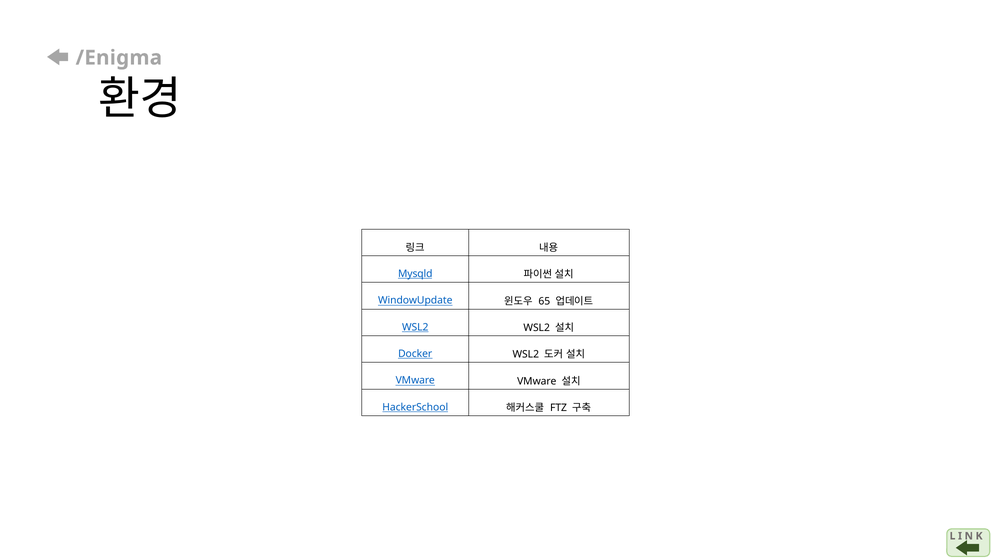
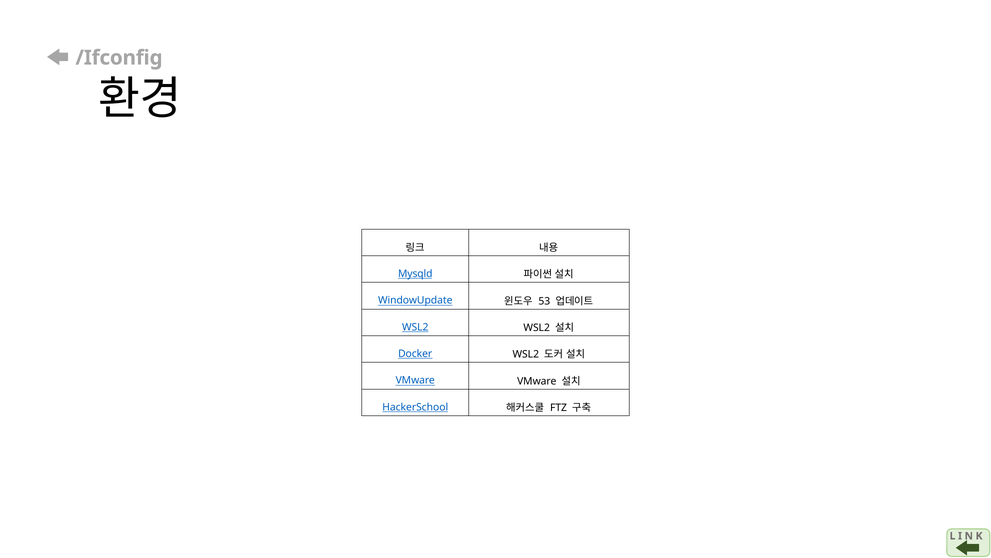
/Enigma: /Enigma -> /Ifconfig (119, 58)
65: 65 -> 53 (544, 301)
